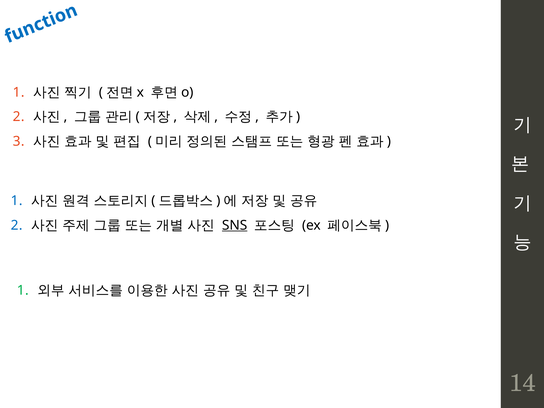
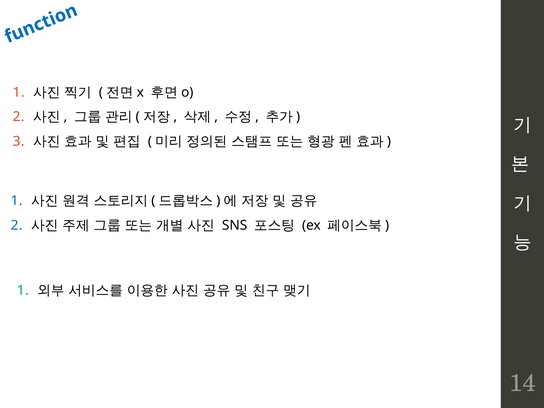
SNS underline: present -> none (235, 225)
